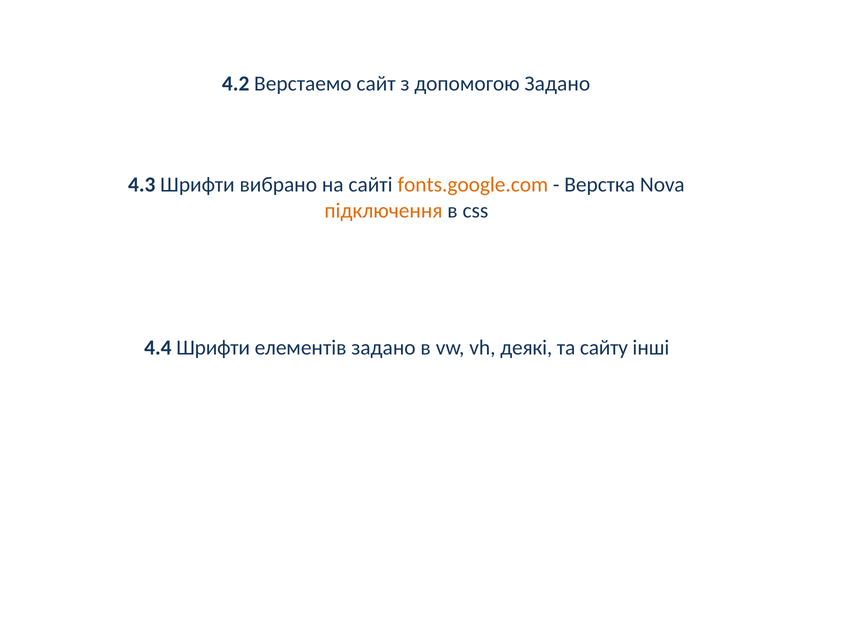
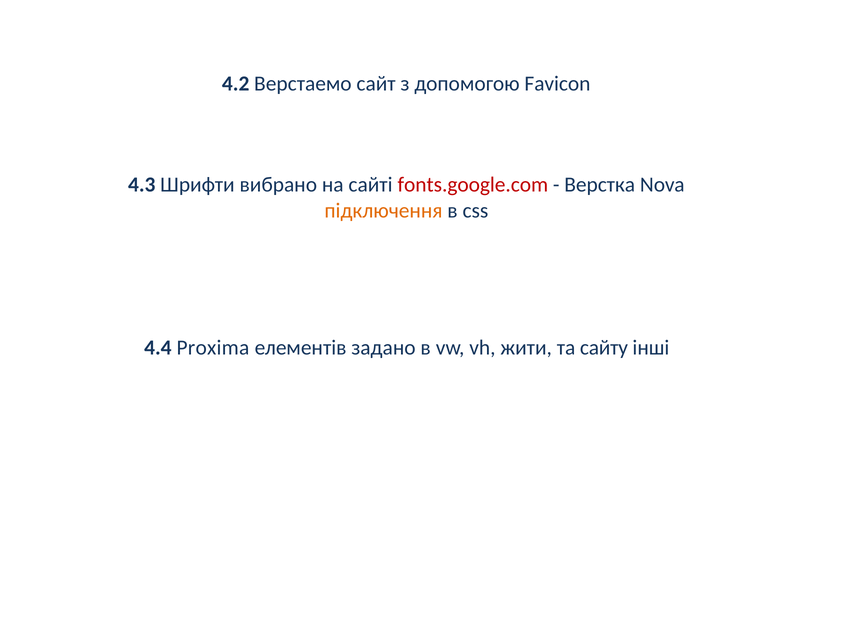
допомогою Задано: Задано -> Favicon (557, 84)
fonts.google.com colour: orange -> red (473, 185)
4.4 Шрифти: Шрифти -> Proxima (213, 348)
деякі: деякі -> жити (526, 348)
